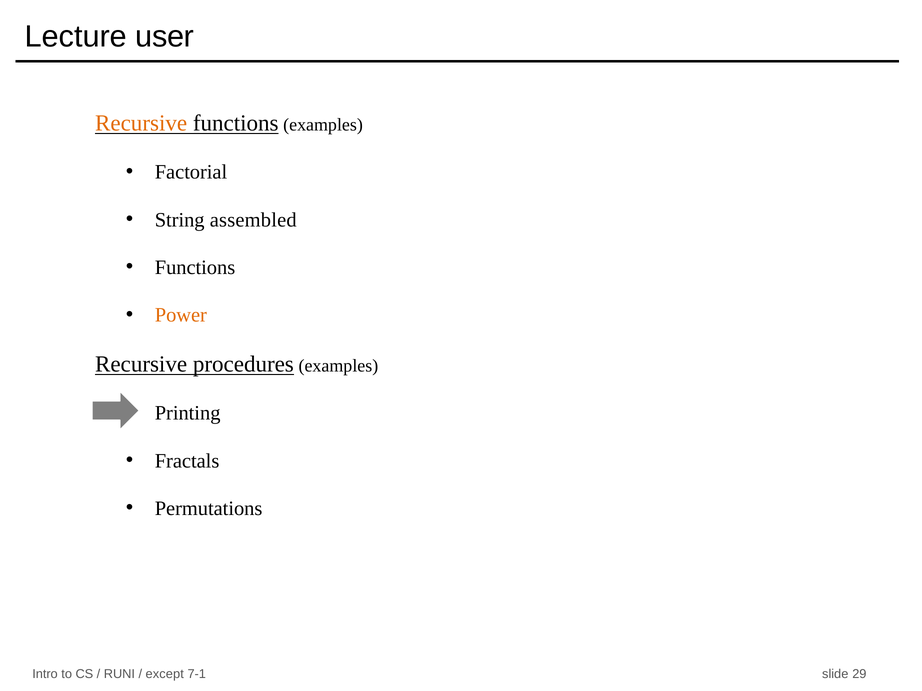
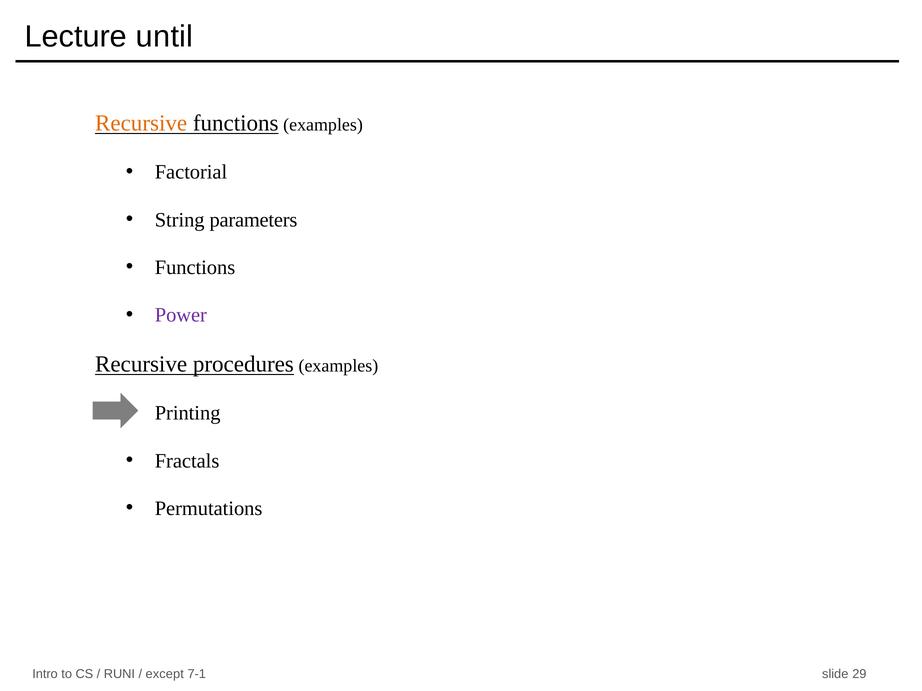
user: user -> until (164, 37)
assembled: assembled -> parameters (253, 220)
Power colour: orange -> purple (181, 315)
